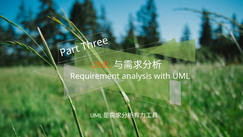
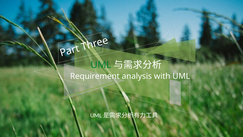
UML colour: orange -> green (101, 65)
